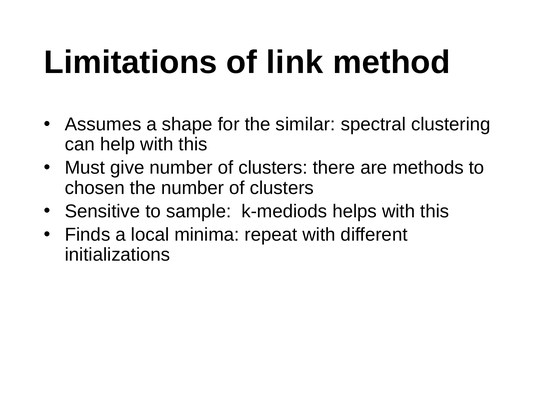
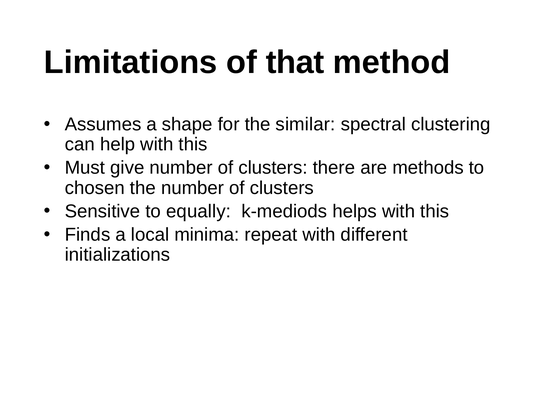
link: link -> that (295, 62)
sample: sample -> equally (199, 211)
